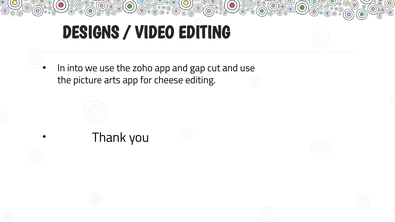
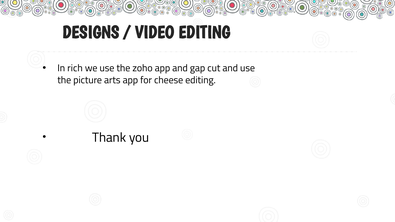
into: into -> rich (75, 68)
